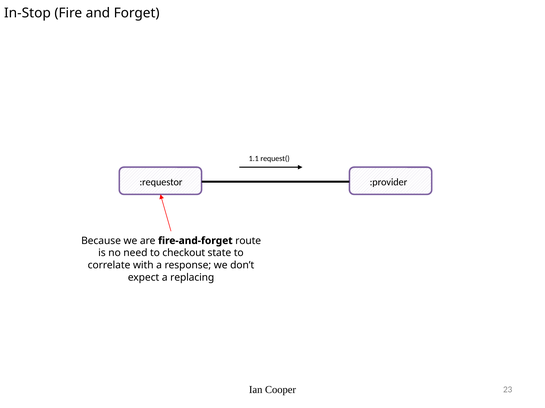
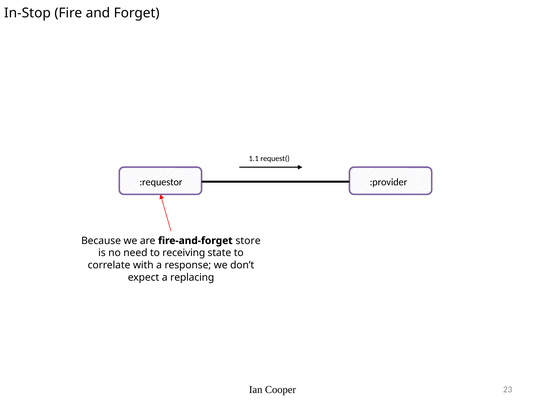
route: route -> store (248, 241)
checkout: checkout -> receiving (184, 253)
